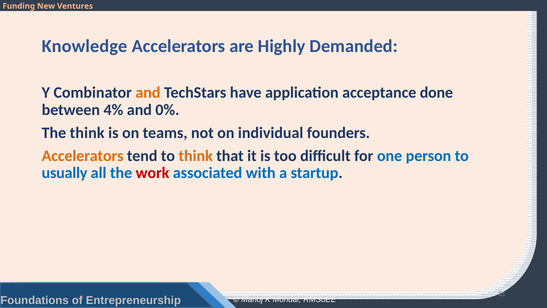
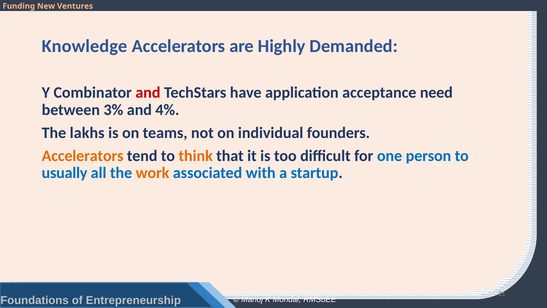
and colour: orange -> red (148, 92)
done: done -> need (436, 92)
4%: 4% -> 3% (113, 110)
0%: 0% -> 4% (167, 110)
The think: think -> lakhs (87, 133)
work colour: red -> orange (153, 173)
